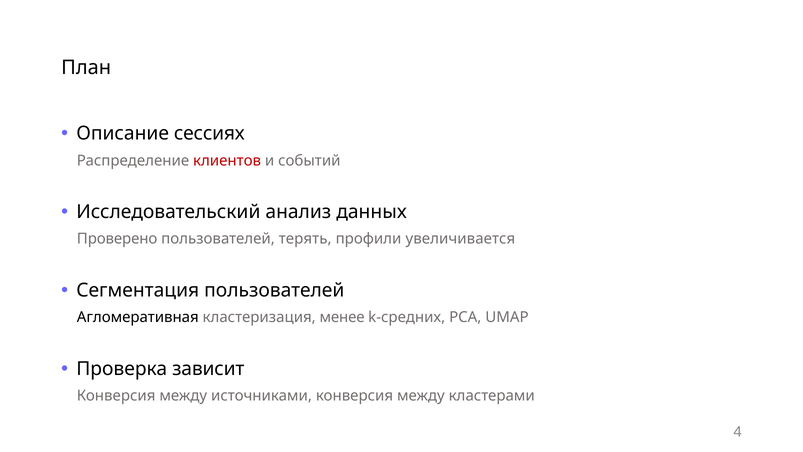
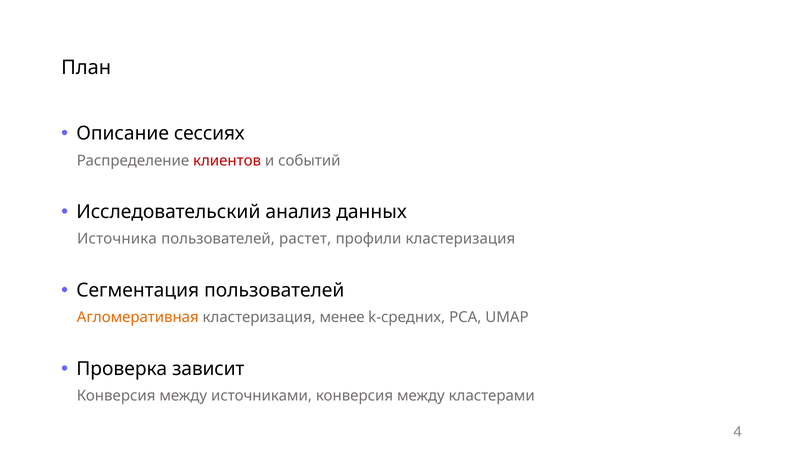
Проверено: Проверено -> Источника (117, 239)
терять: терять -> растет (305, 239)
профили увеличивается: увеличивается -> кластеризация (460, 239)
Агломеративная colour: black -> orange (138, 317)
